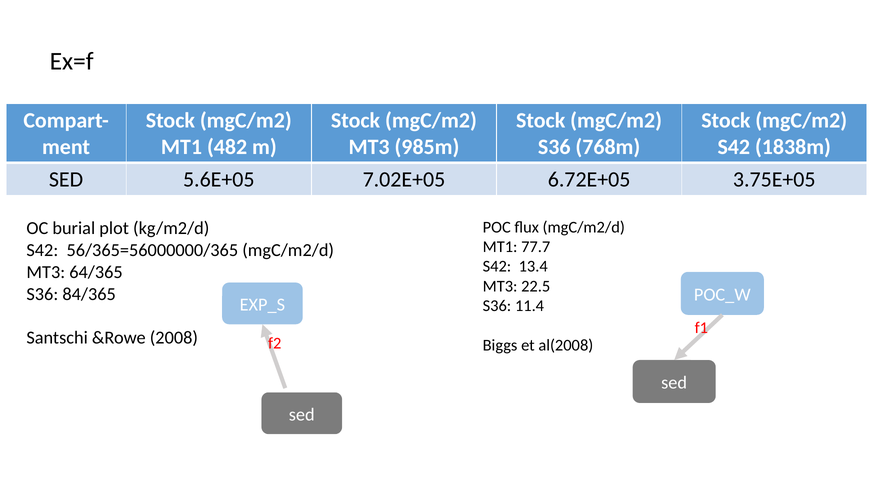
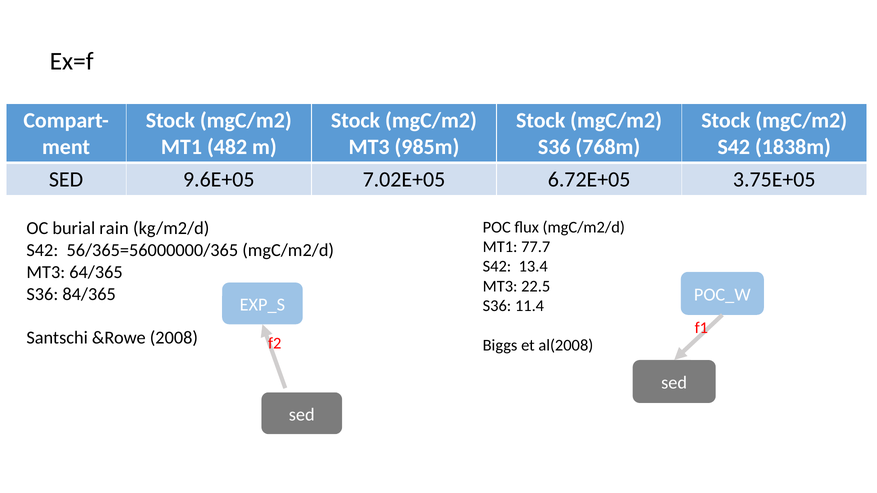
5.6E+05: 5.6E+05 -> 9.6E+05 (219, 180)
plot: plot -> rain (114, 228)
